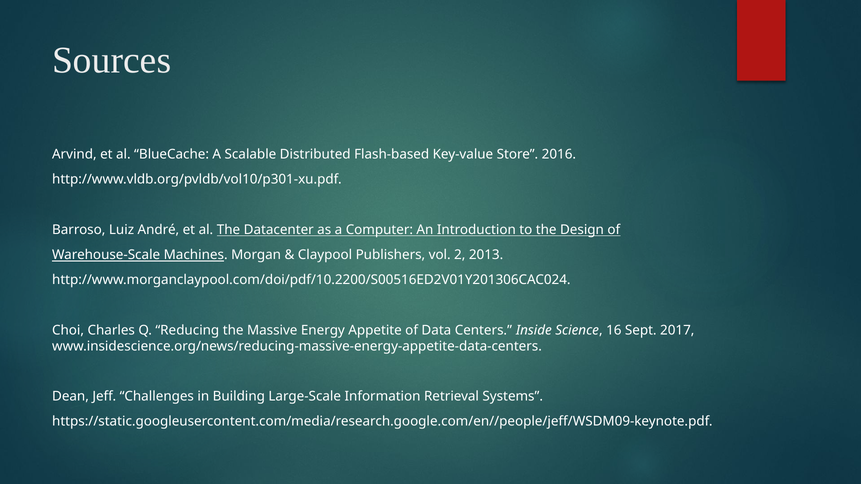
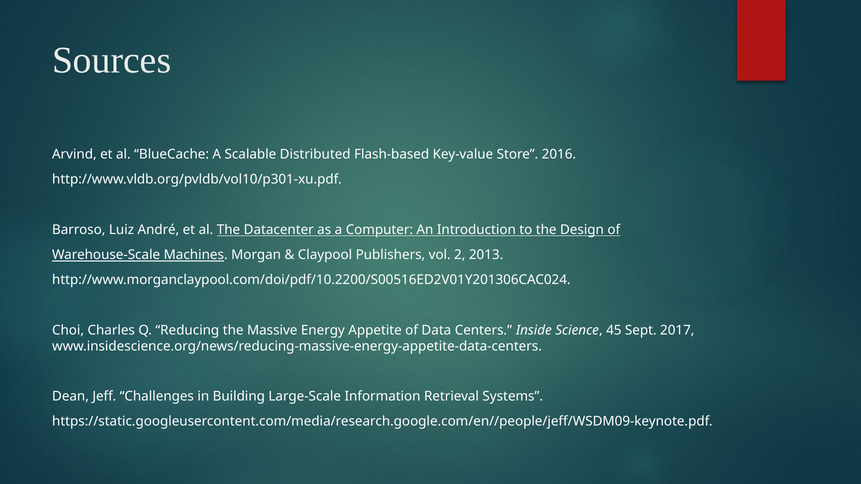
16: 16 -> 45 (614, 330)
